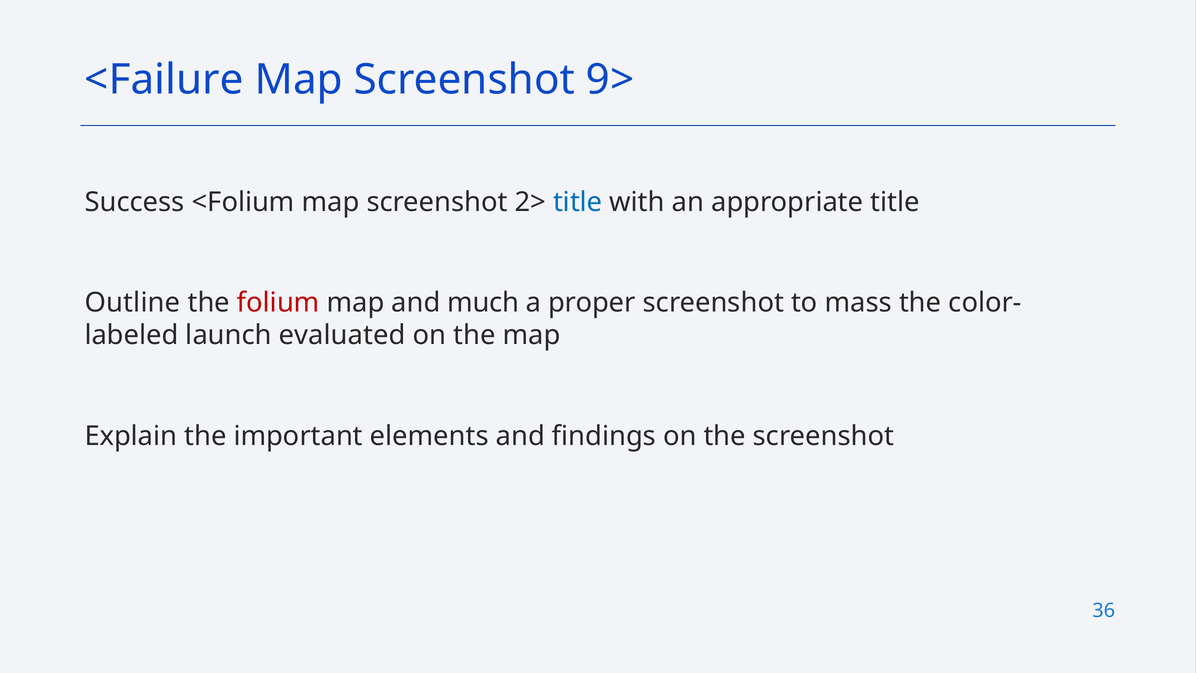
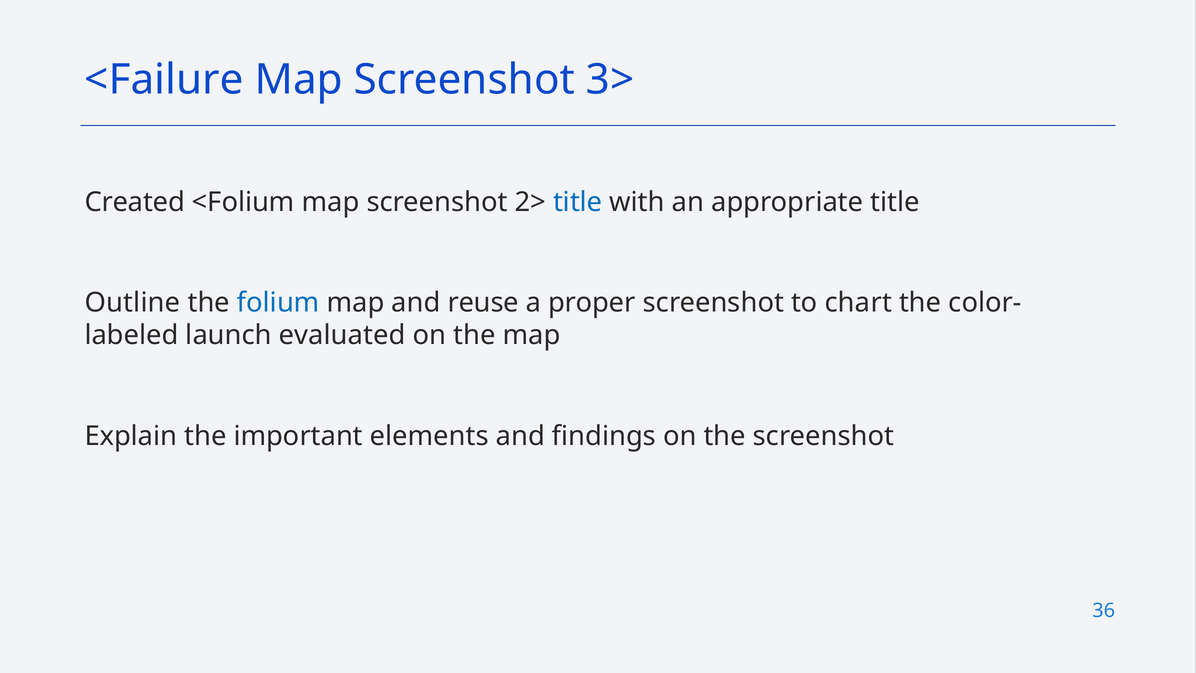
9>: 9> -> 3> (610, 80)
Success: Success -> Created (135, 202)
folium colour: red -> blue (278, 302)
much: much -> reuse (483, 302)
mass: mass -> chart (858, 302)
